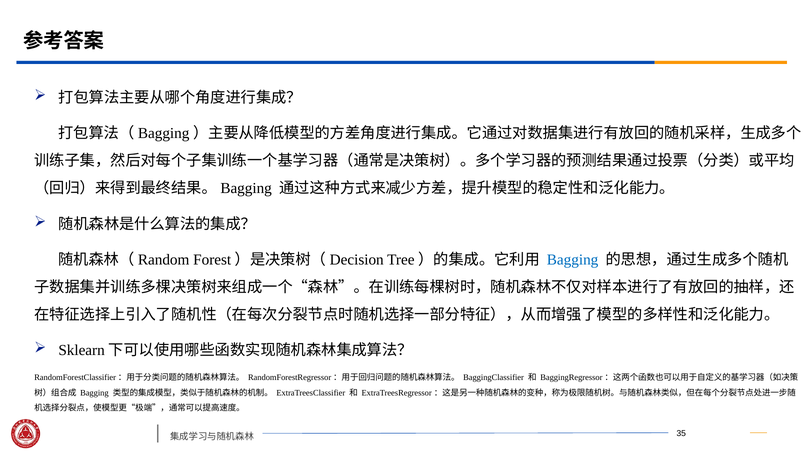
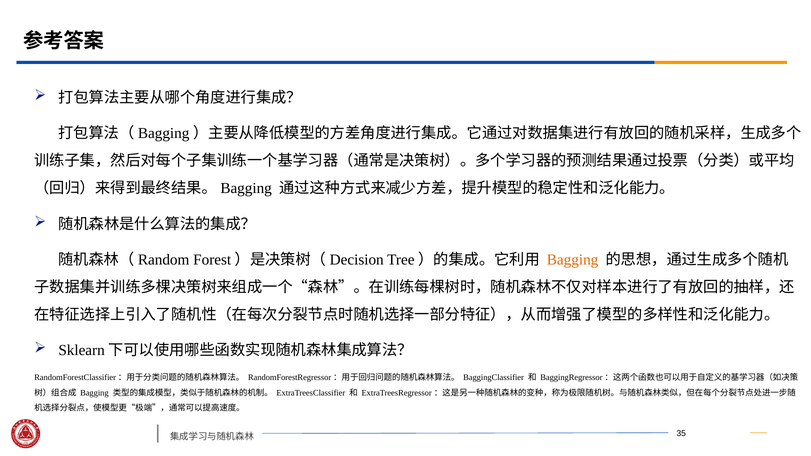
Bagging colour: blue -> orange (573, 260)
